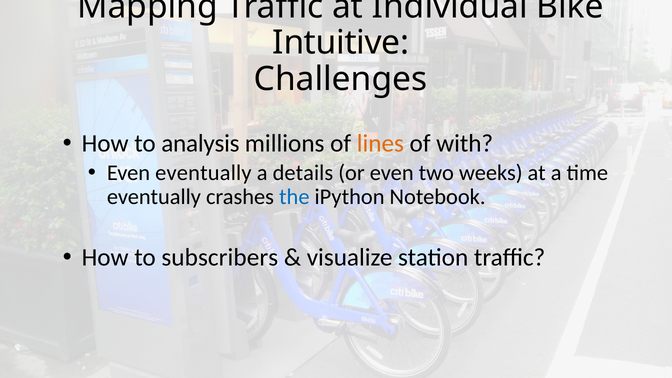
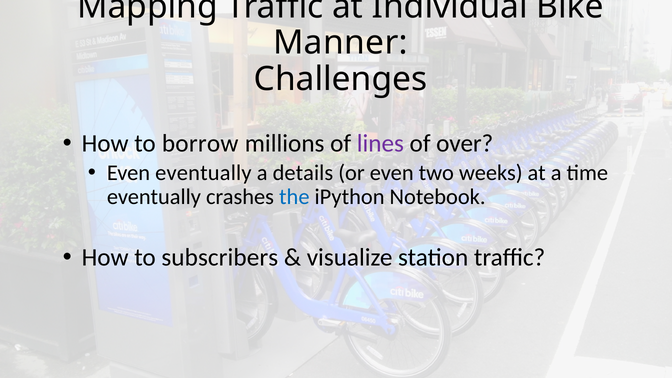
Intuitive: Intuitive -> Manner (340, 43)
analysis: analysis -> borrow (200, 144)
lines colour: orange -> purple (380, 144)
with: with -> over (465, 144)
